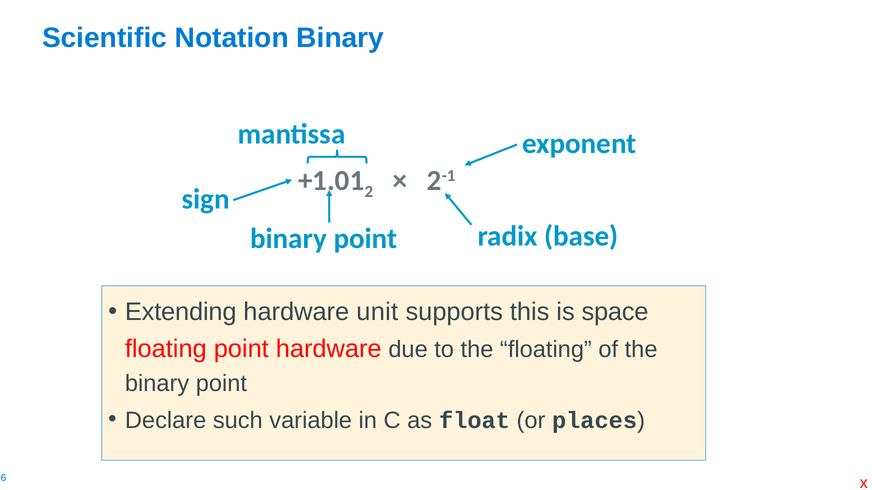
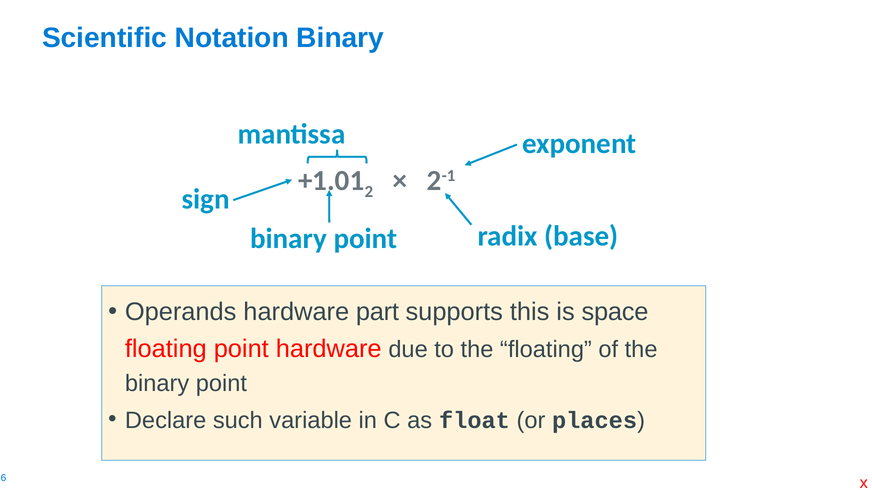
Extending: Extending -> Operands (181, 312)
unit: unit -> part (377, 312)
